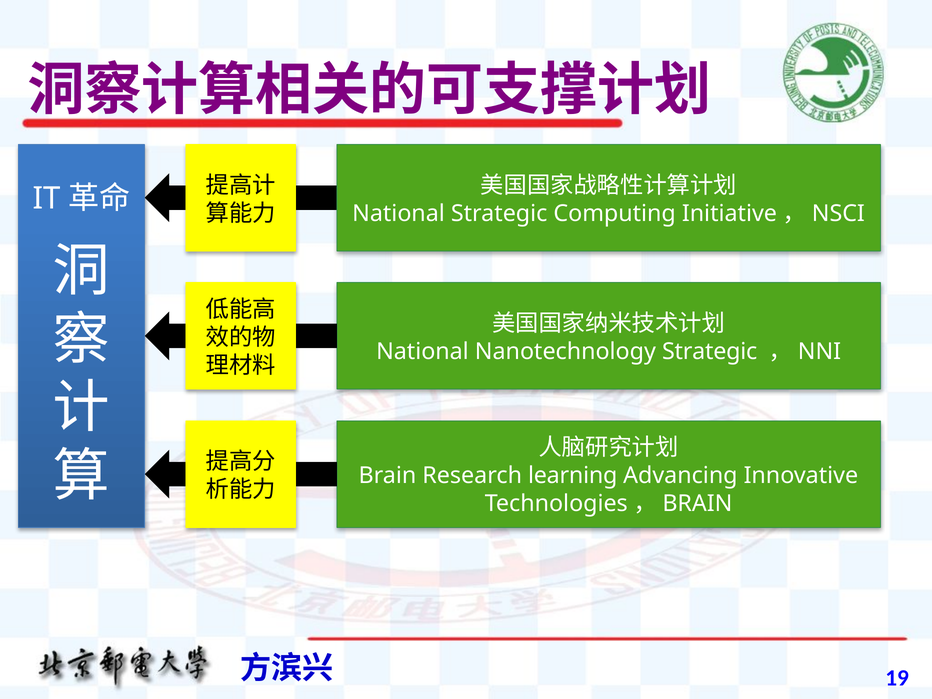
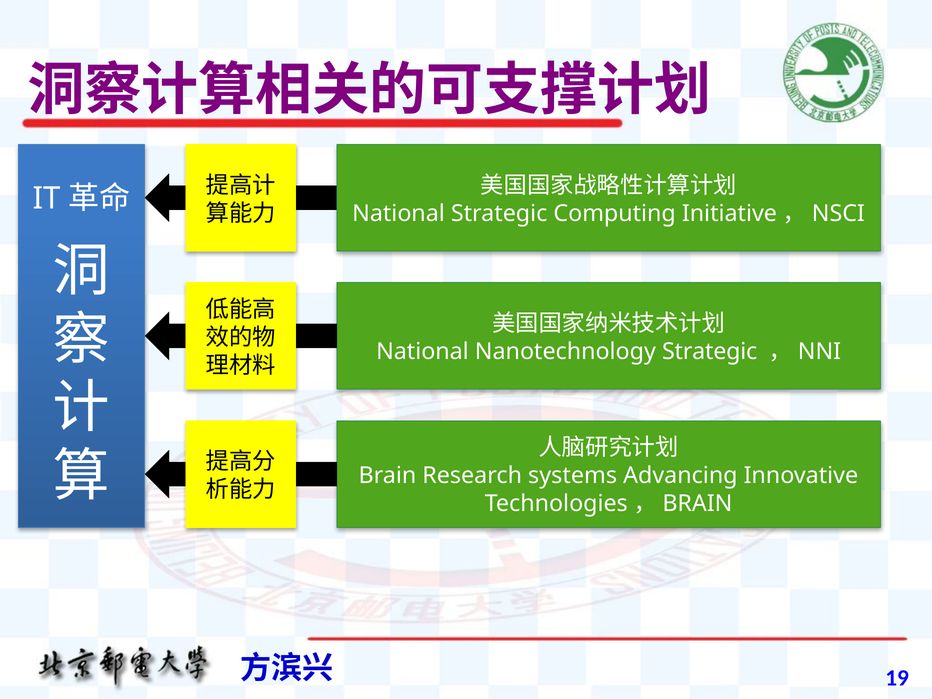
learning: learning -> systems (573, 476)
